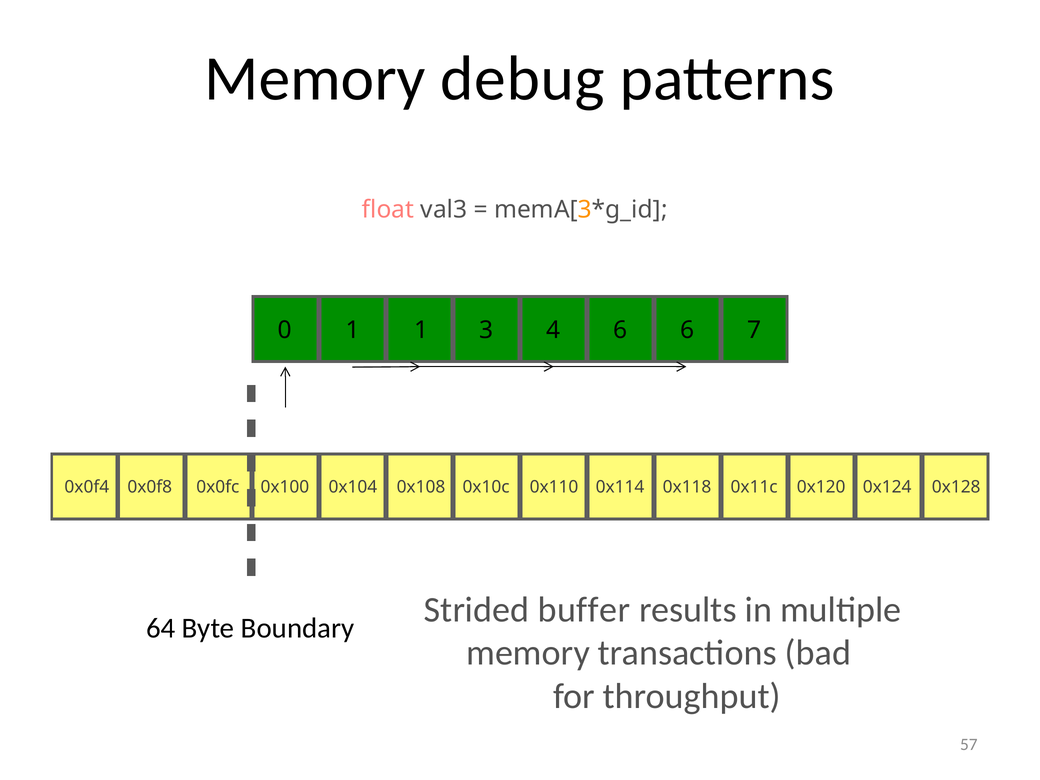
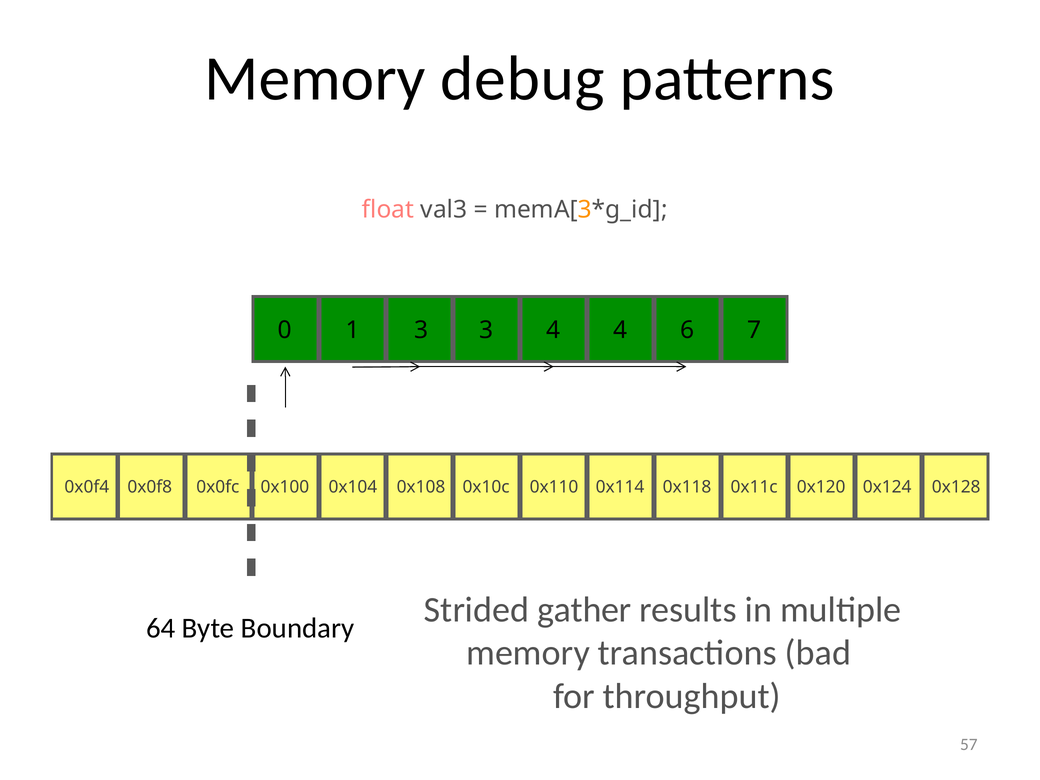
1 1: 1 -> 3 (421, 330)
4 6: 6 -> 4 (620, 330)
buffer: buffer -> gather (584, 610)
